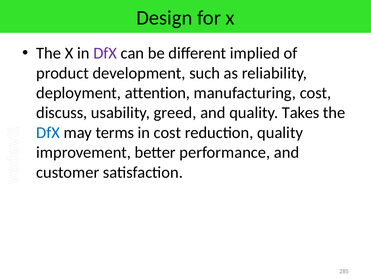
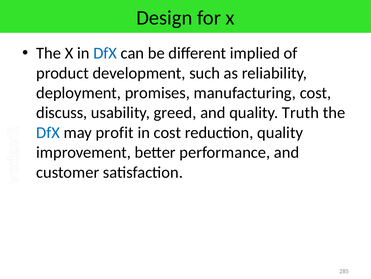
DfX colour: purple -> blue (105, 53)
attention: attention -> promises (157, 93)
Takes: Takes -> Truth (300, 112)
terms: terms -> profit (115, 132)
